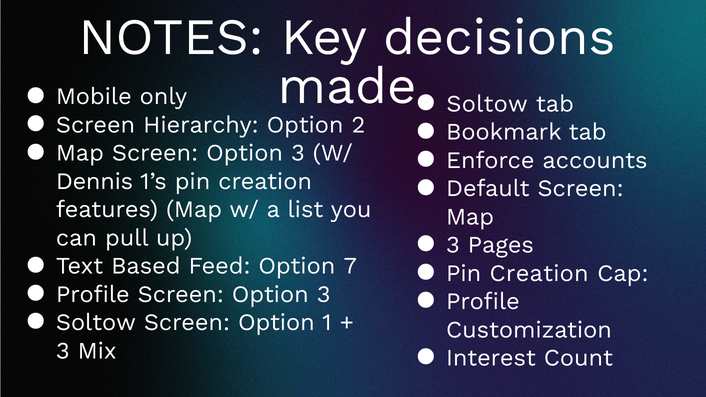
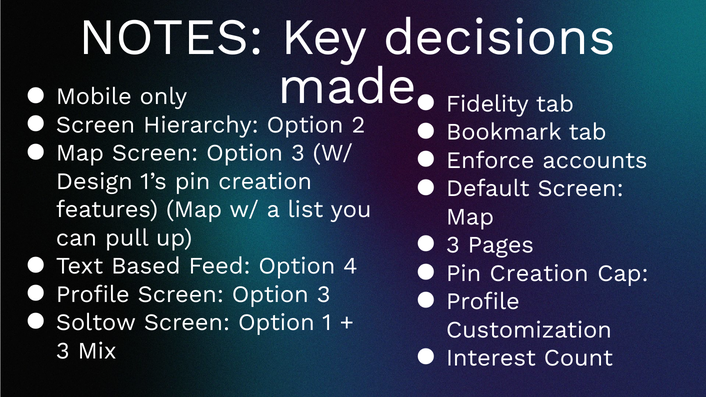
Soltow: Soltow -> Fidelity (487, 104)
Dennis: Dennis -> Design (94, 181)
7: 7 -> 4 (350, 266)
